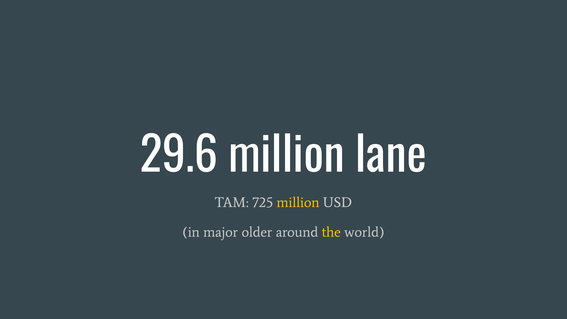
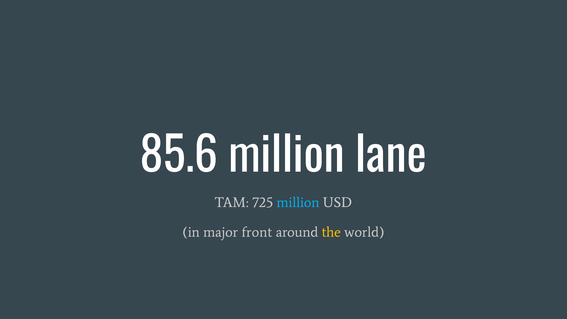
29.6: 29.6 -> 85.6 (179, 156)
million colour: yellow -> light blue (298, 202)
older: older -> front (257, 232)
